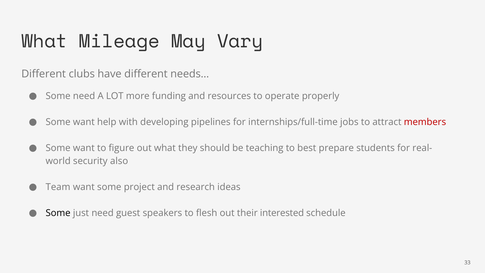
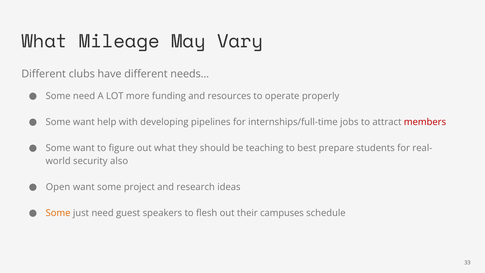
Team: Team -> Open (58, 187)
Some colour: black -> orange (58, 213)
interested: interested -> campuses (282, 213)
